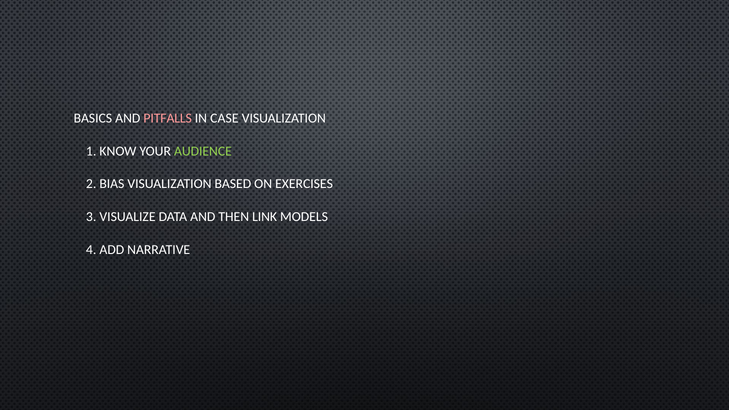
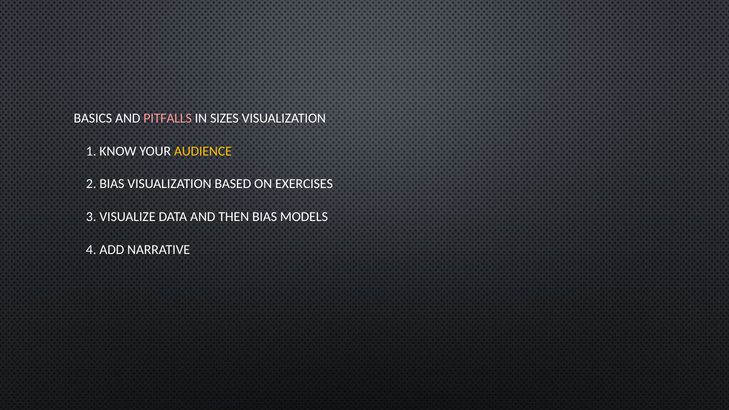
CASE: CASE -> SIZES (224, 118)
AUDIENCE colour: light green -> yellow (203, 151)
THEN LINK: LINK -> BIAS (265, 217)
